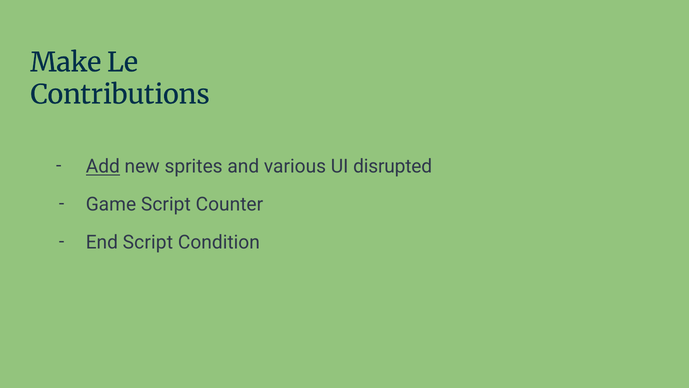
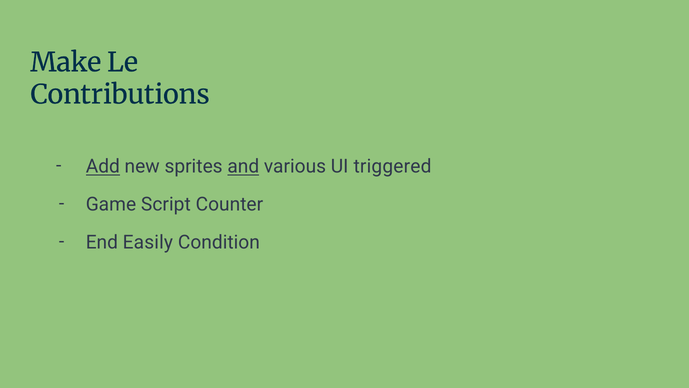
and underline: none -> present (243, 166)
disrupted: disrupted -> triggered (392, 166)
End Script: Script -> Easily (148, 242)
